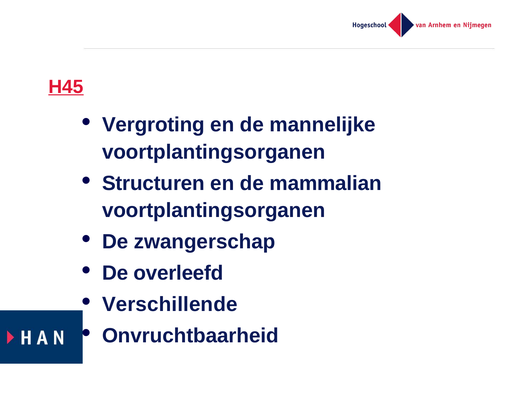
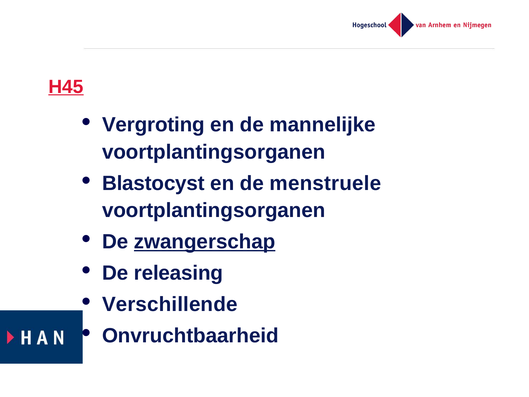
Structuren: Structuren -> Blastocyst (153, 183)
mammalian: mammalian -> menstruele (325, 183)
zwangerschap underline: none -> present (205, 242)
overleefd: overleefd -> releasing (178, 273)
